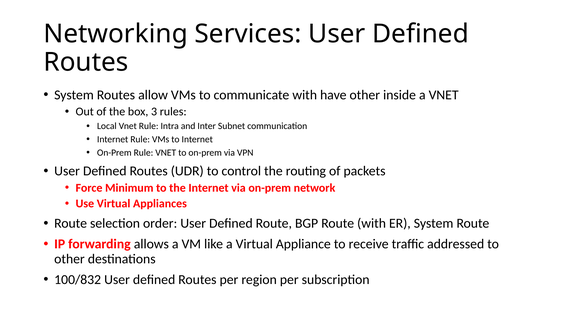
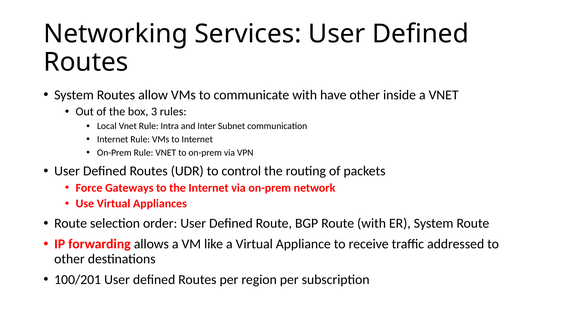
Minimum: Minimum -> Gateways (129, 188)
100/832: 100/832 -> 100/201 (78, 280)
